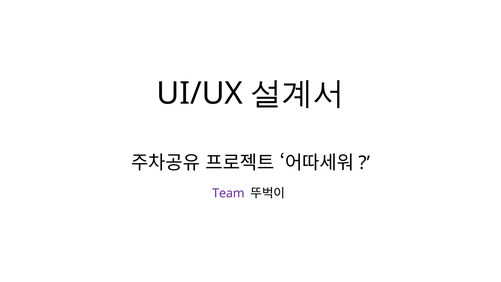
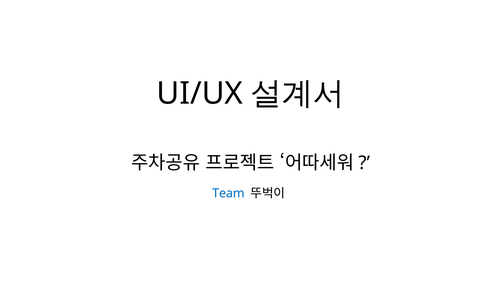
Team colour: purple -> blue (228, 193)
